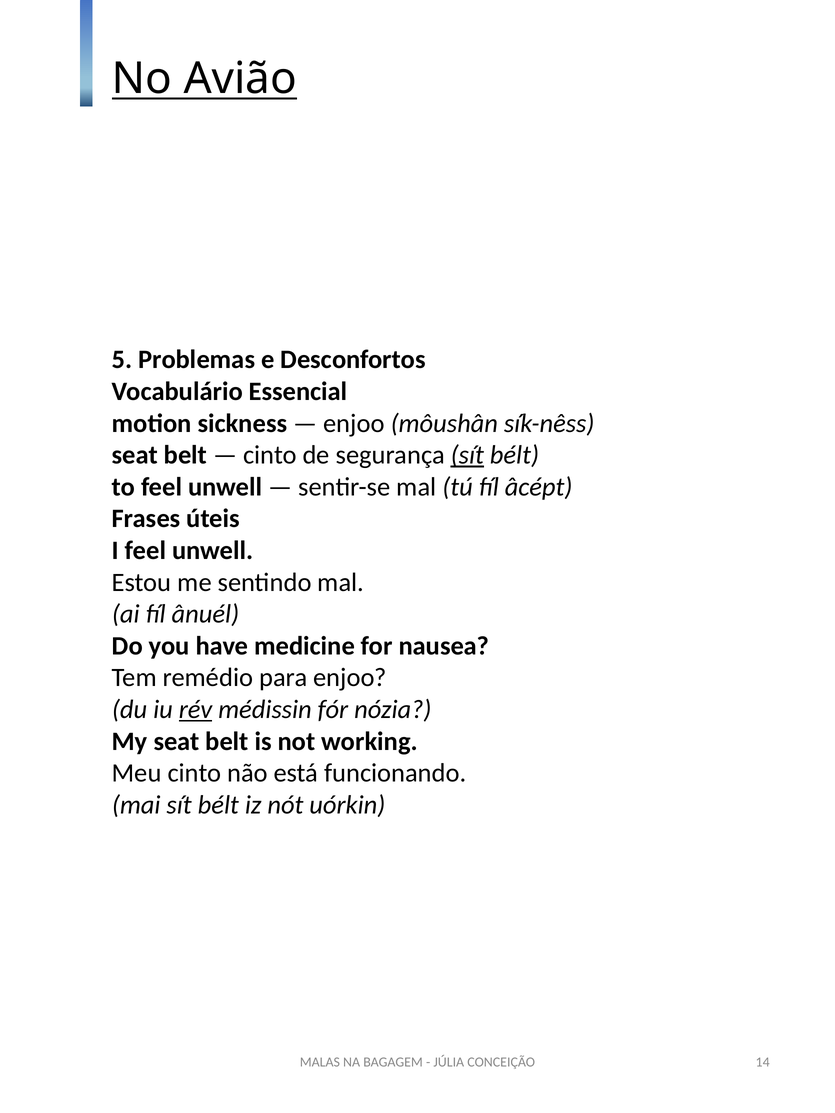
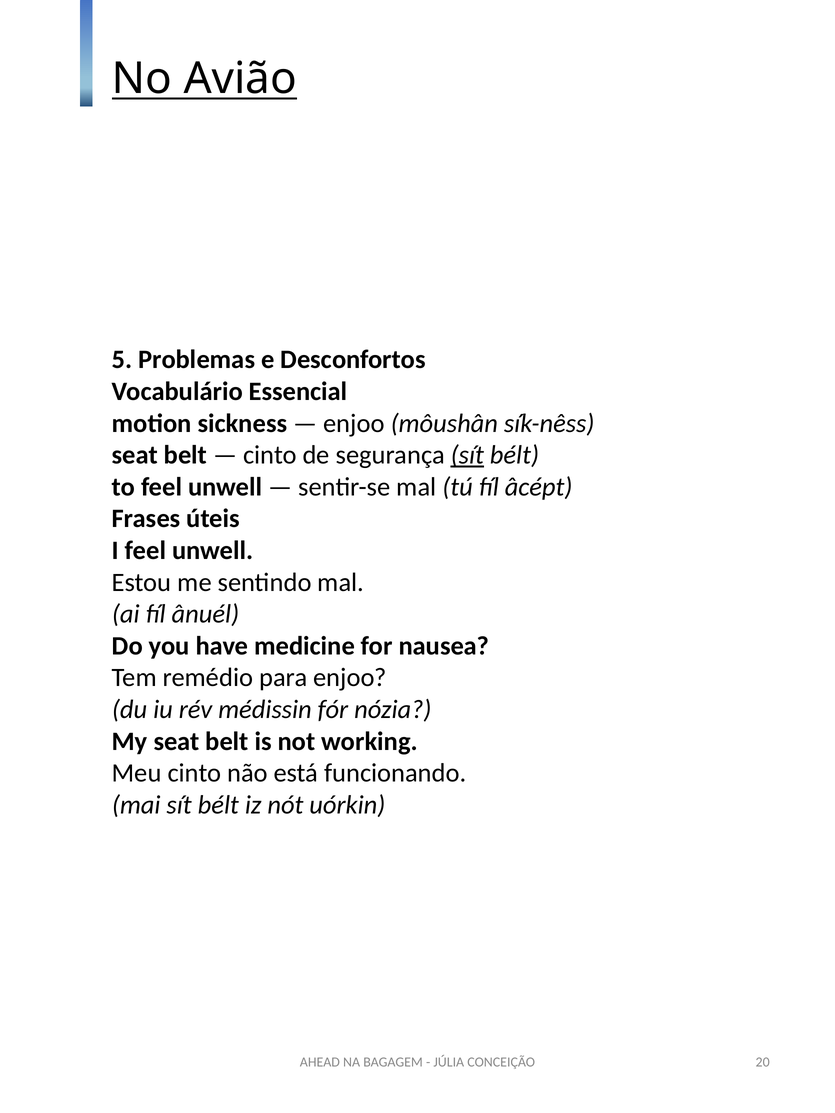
rév underline: present -> none (196, 710)
MALAS: MALAS -> AHEAD (320, 1062)
14: 14 -> 20 (763, 1062)
